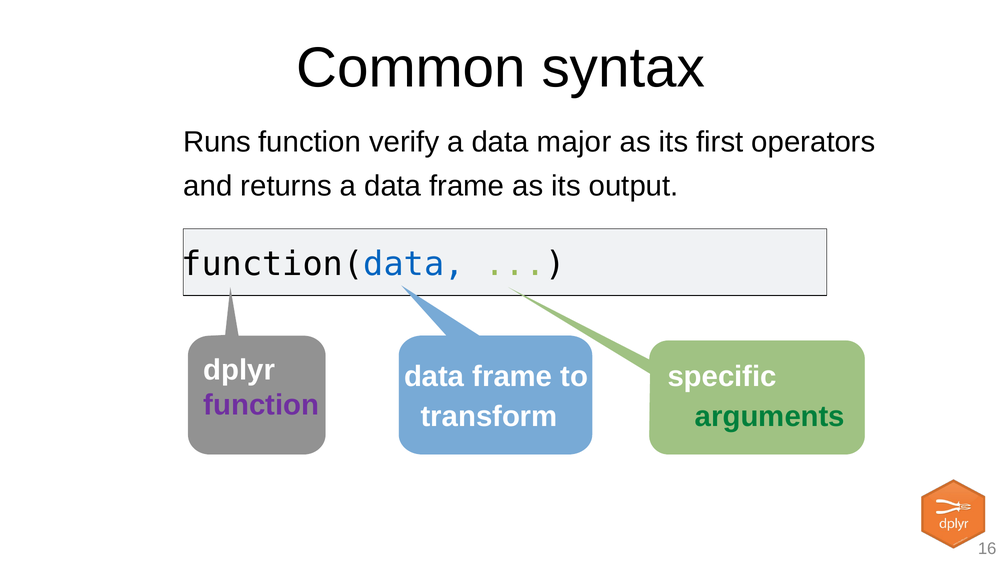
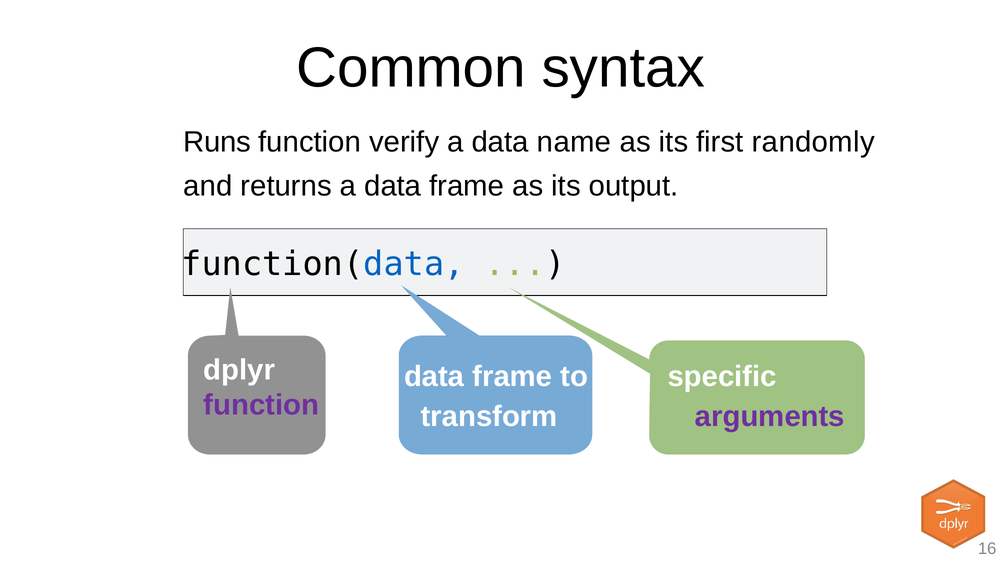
major: major -> name (574, 142)
operators: operators -> randomly (813, 142)
arguments colour: green -> purple (770, 417)
